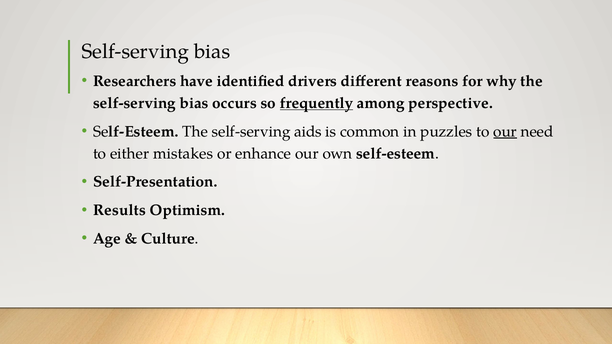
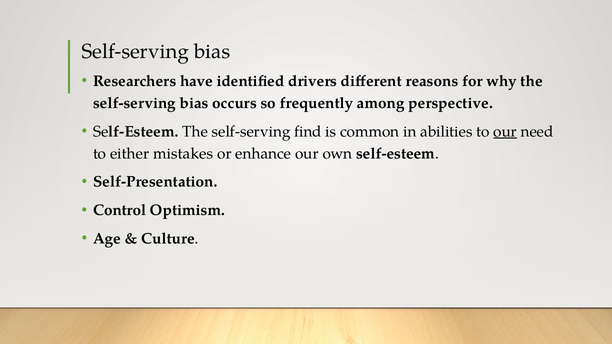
frequently underline: present -> none (317, 103)
aids: aids -> find (308, 132)
puzzles: puzzles -> abilities (446, 132)
Results: Results -> Control (120, 210)
